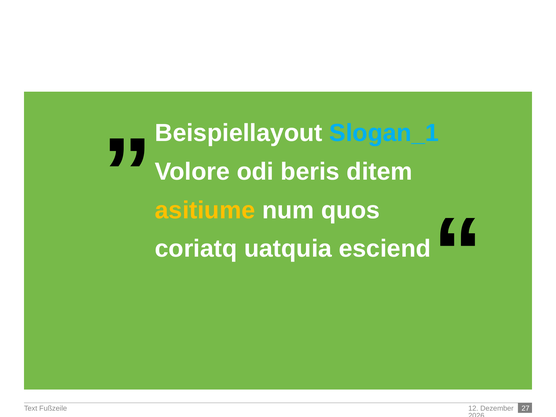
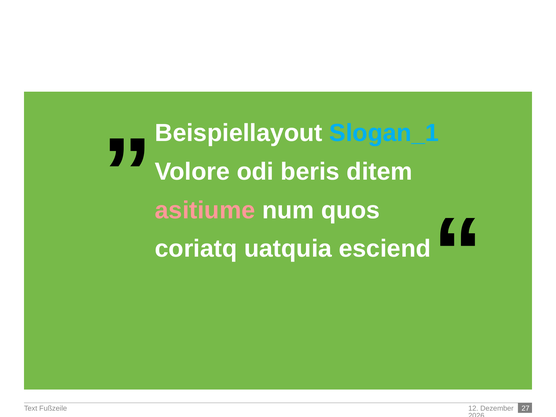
asitiume colour: yellow -> pink (205, 210)
